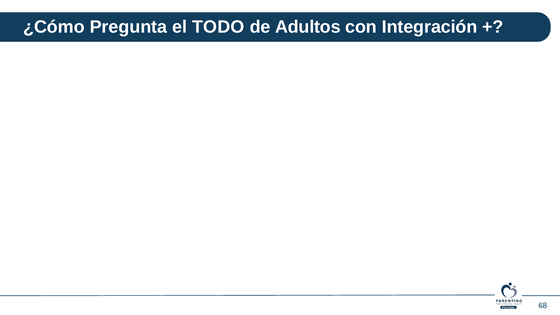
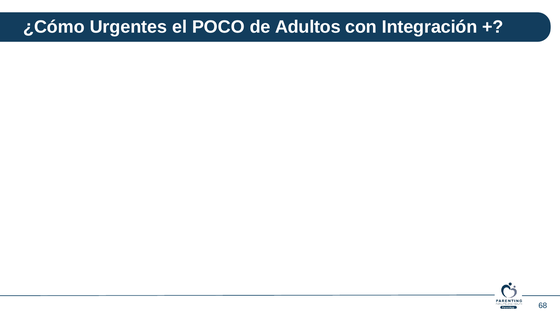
Pregunta: Pregunta -> Urgentes (128, 27)
TODO: TODO -> POCO (218, 27)
